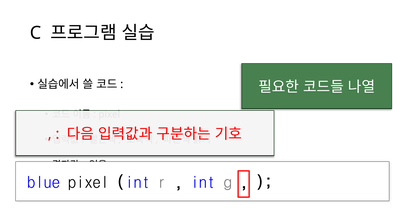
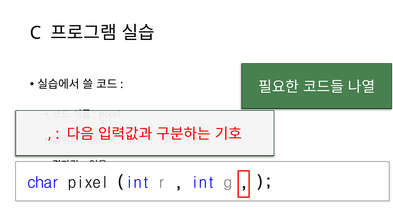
blue: blue -> char (44, 183)
